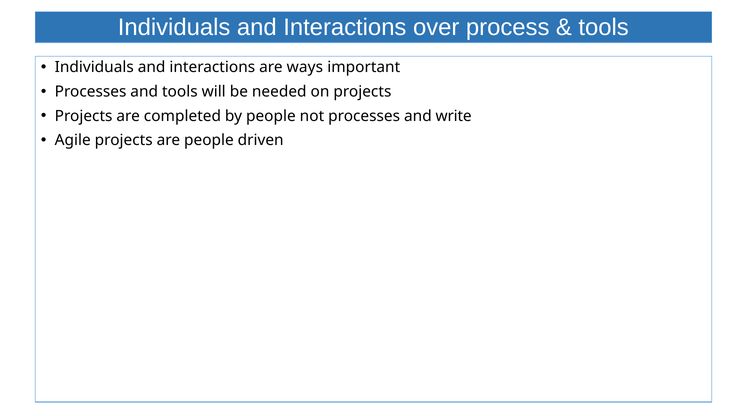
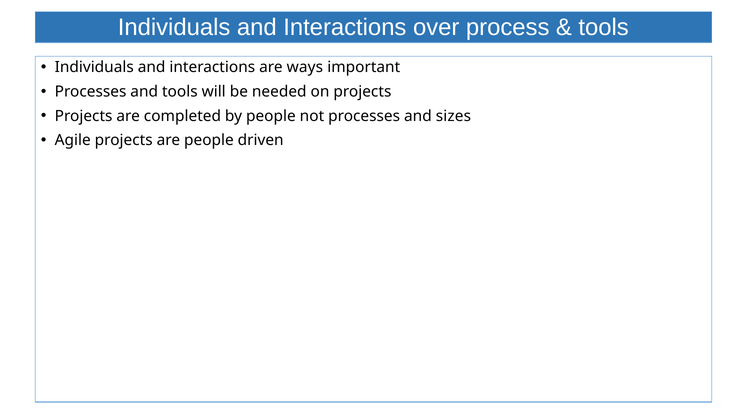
write: write -> sizes (453, 116)
